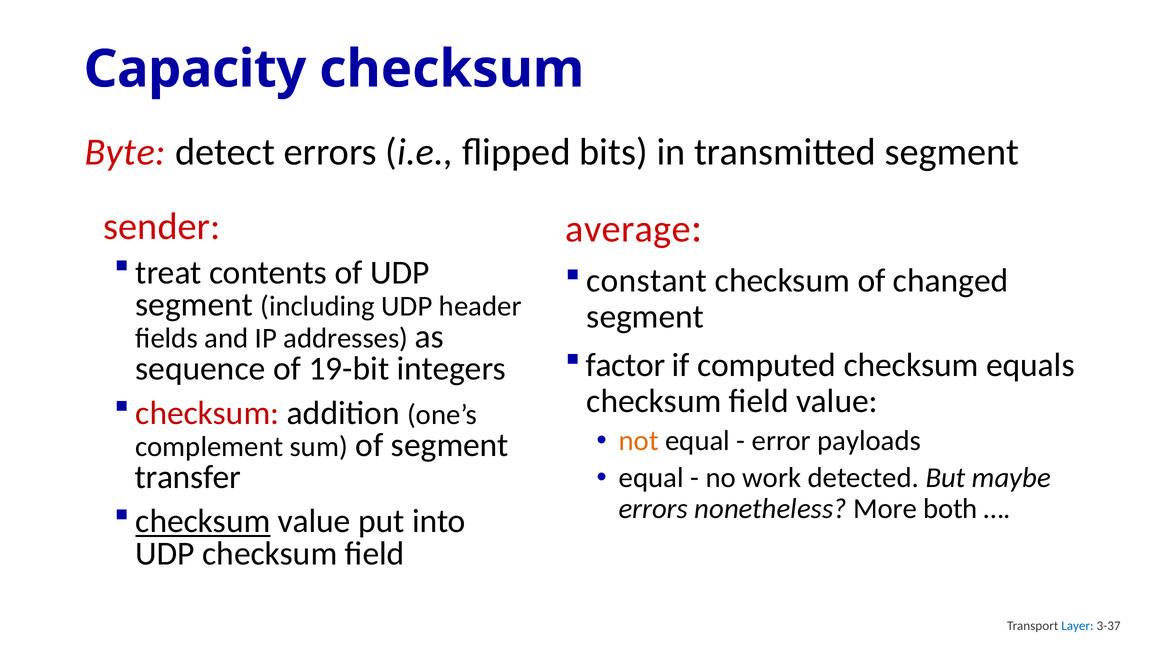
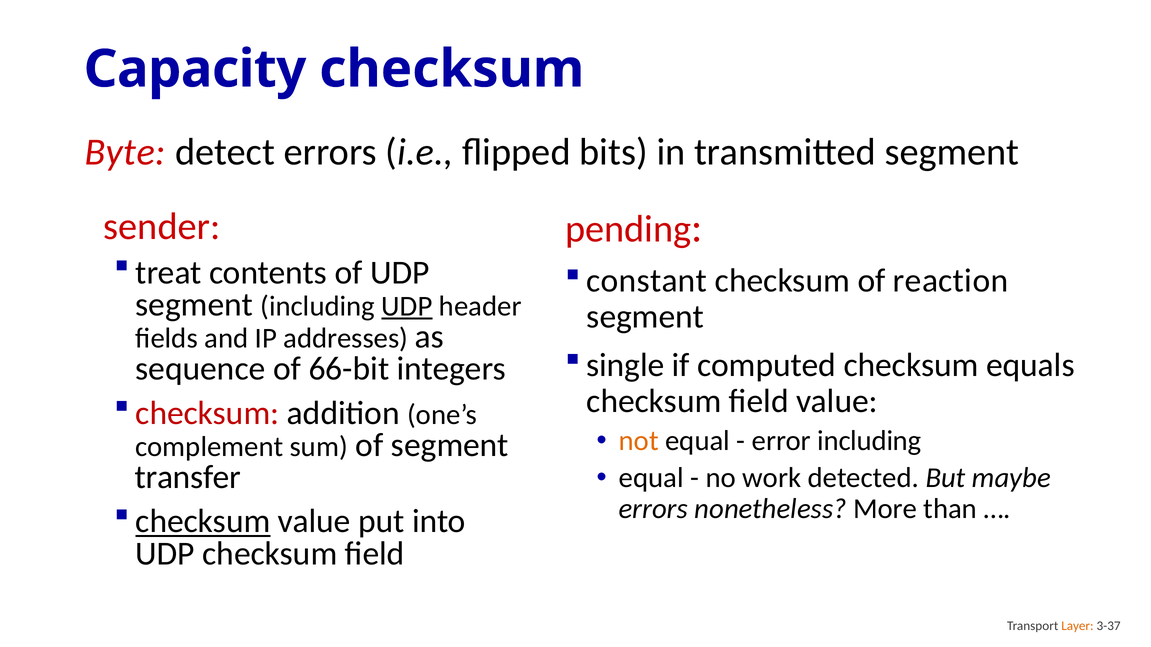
average: average -> pending (628, 229)
changed: changed -> reaction (951, 281)
UDP underline: none -> present (407, 306)
factor: factor -> single (625, 365)
19-bit: 19-bit -> 66-bit (349, 369)
error payloads: payloads -> including (869, 441)
both: both -> than (950, 509)
Layer colour: blue -> orange (1077, 626)
